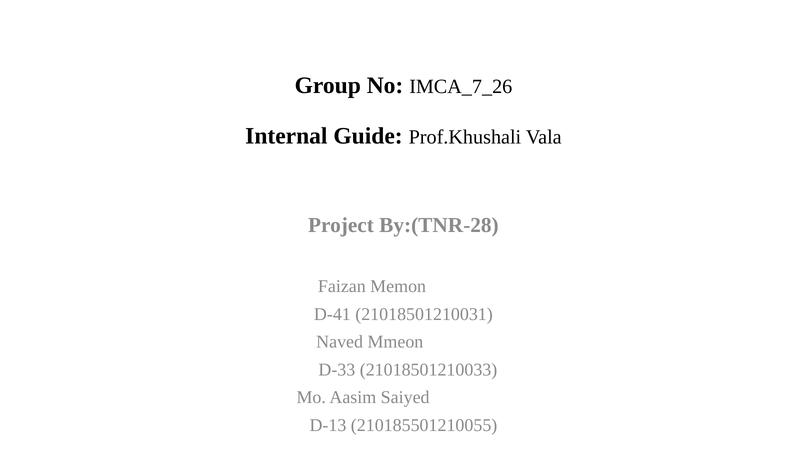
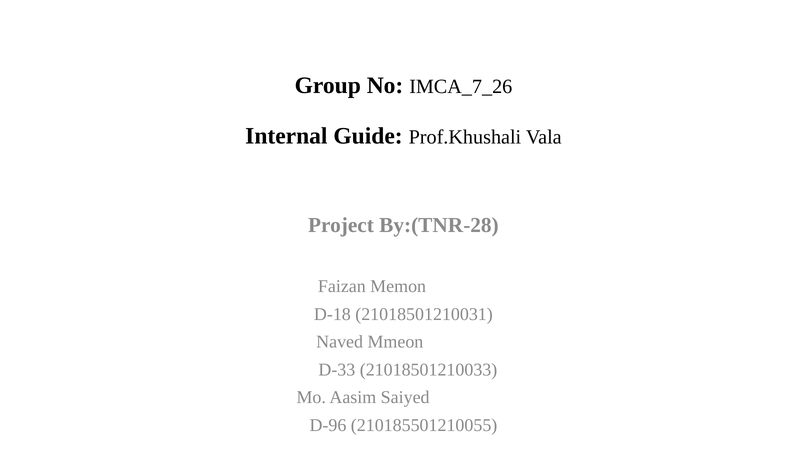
D-41: D-41 -> D-18 (332, 314)
D-13: D-13 -> D-96 (328, 425)
